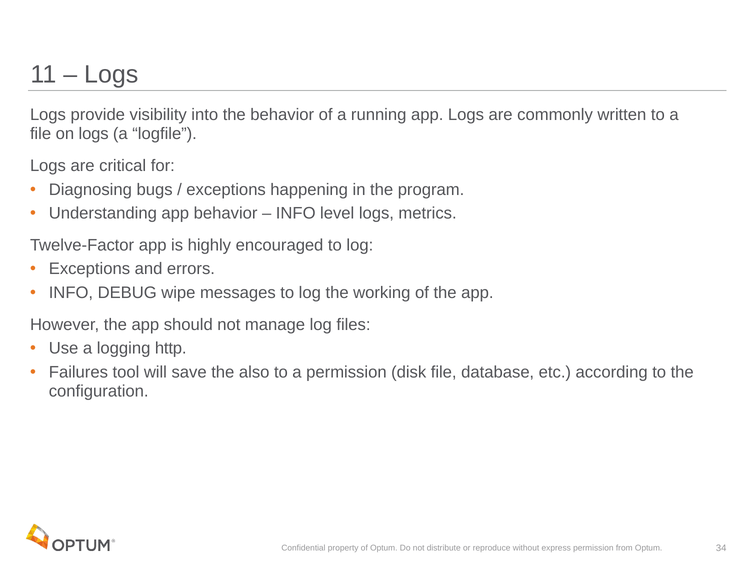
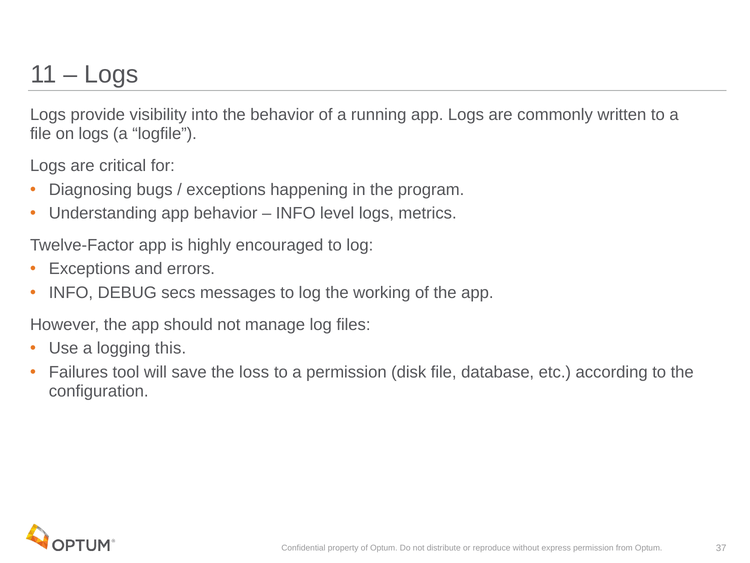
wipe: wipe -> secs (178, 292)
http: http -> this (171, 348)
also: also -> loss (254, 372)
34: 34 -> 37 (721, 548)
